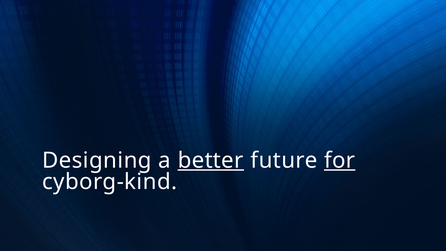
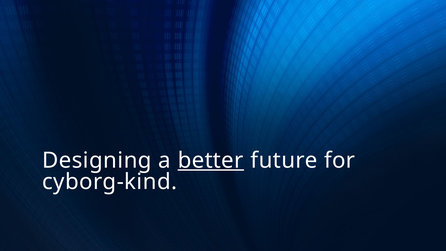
for underline: present -> none (340, 160)
